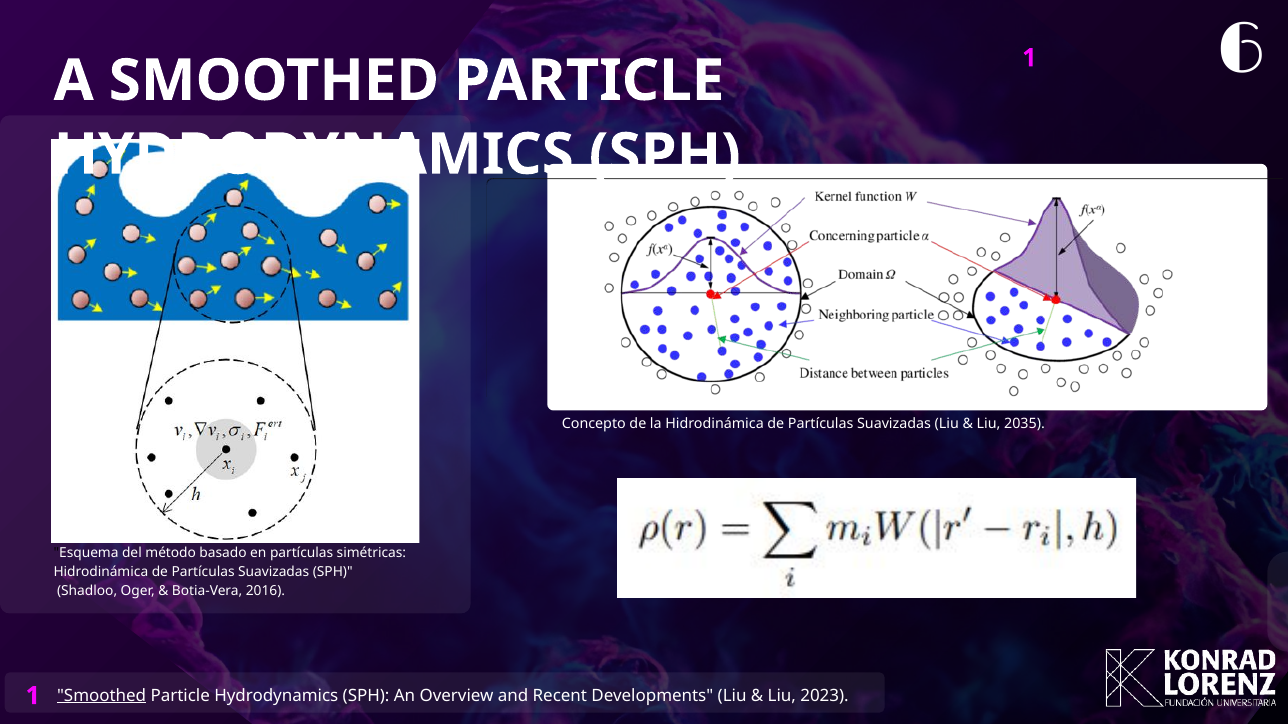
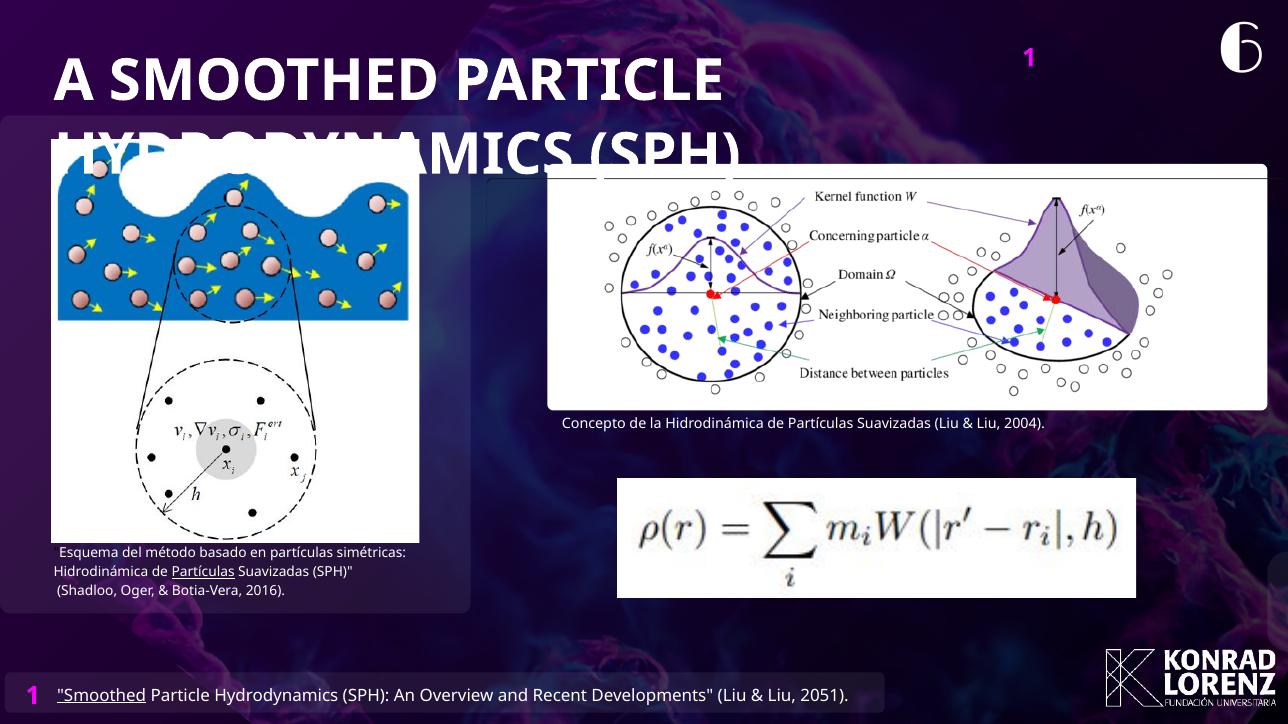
2035: 2035 -> 2004 (1025, 424)
Partículas underline: none -> present (203, 572)
2023: 2023 -> 2051 (825, 696)
